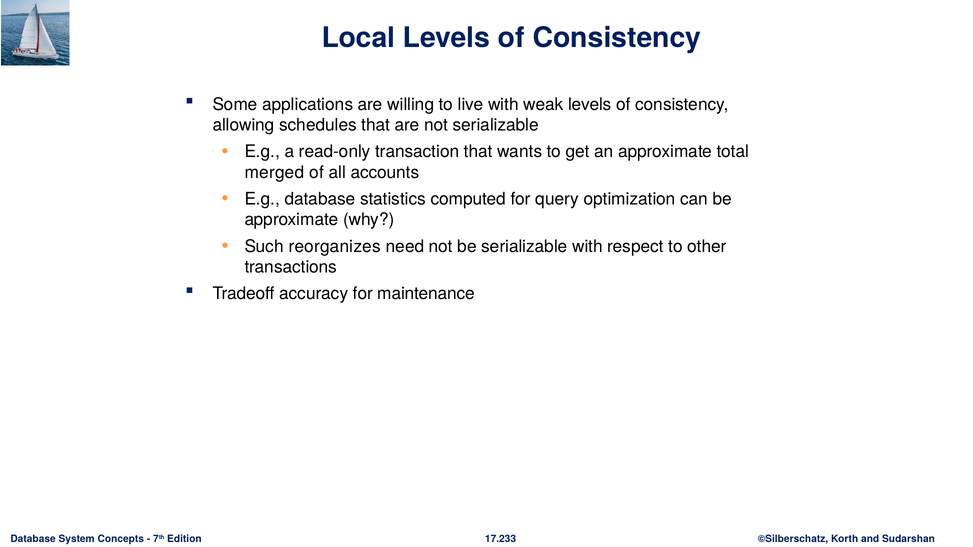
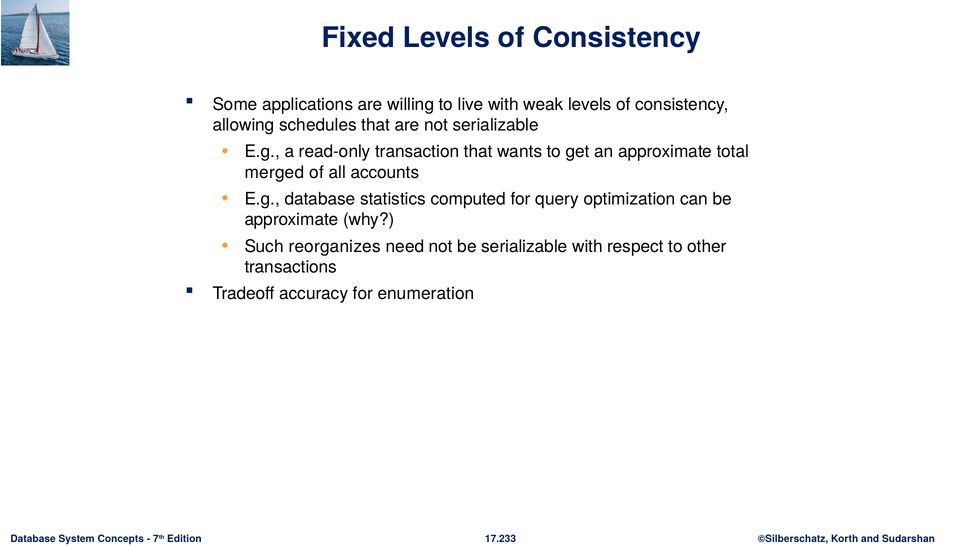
Local: Local -> Fixed (358, 38)
maintenance: maintenance -> enumeration (426, 294)
